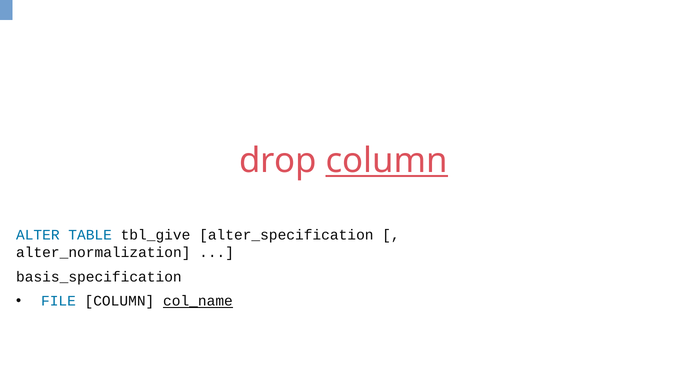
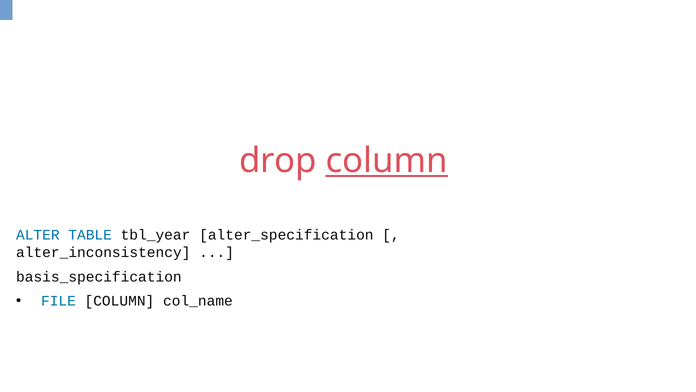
tbl_give: tbl_give -> tbl_year (156, 235)
alter_normalization: alter_normalization -> alter_inconsistency (103, 252)
col_name underline: present -> none (198, 301)
